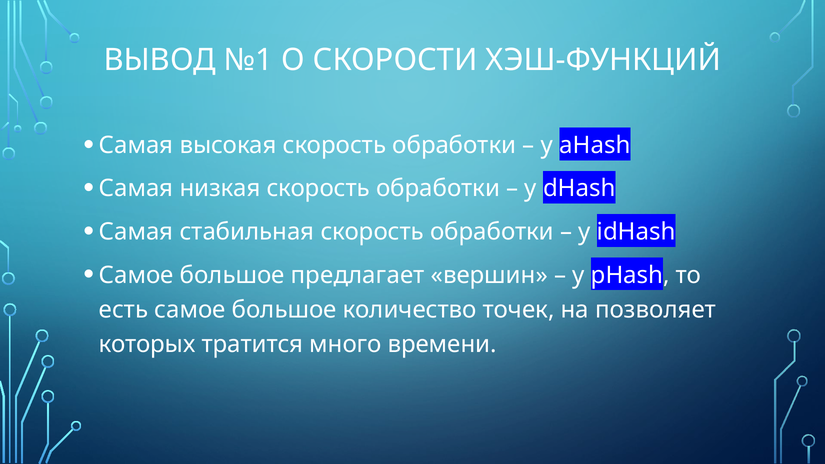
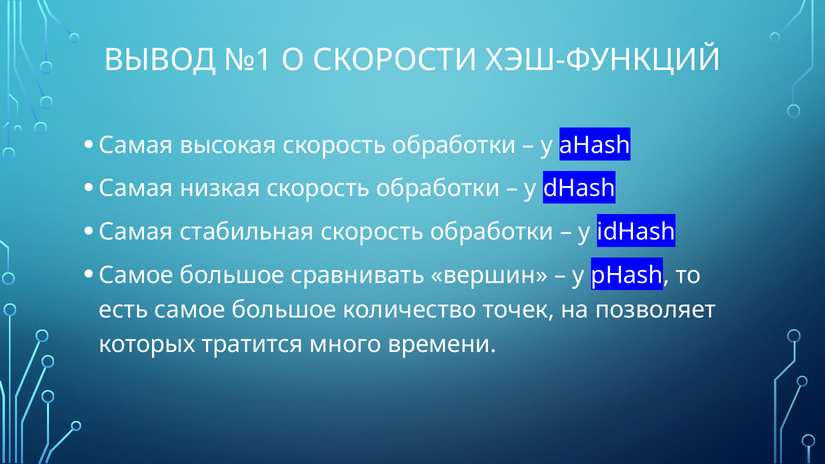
предлагает: предлагает -> сравнивать (358, 275)
